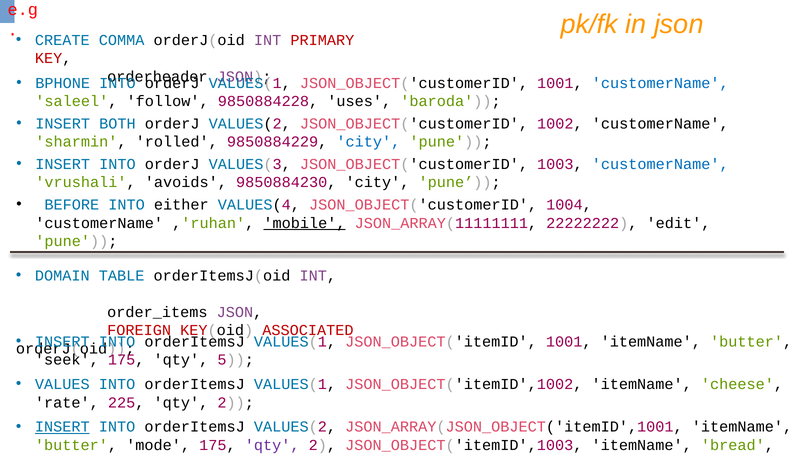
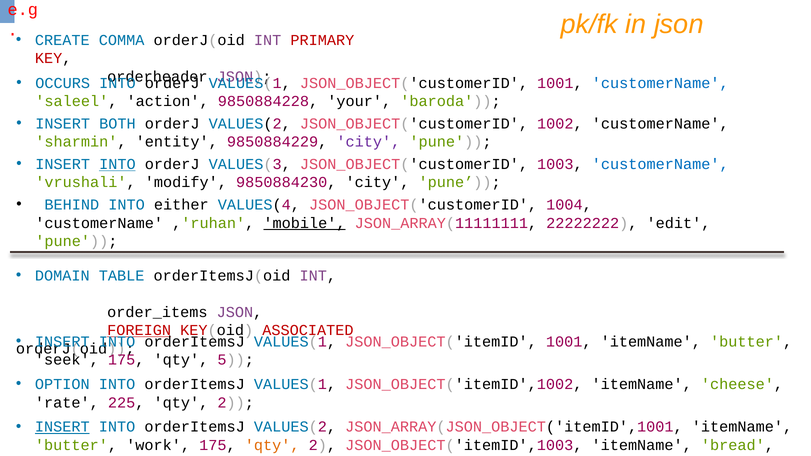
BPHONE: BPHONE -> OCCURS (63, 83)
follow: follow -> action (168, 101)
uses: uses -> your (359, 101)
rolled: rolled -> entity (177, 142)
city colour: blue -> purple (368, 142)
INTO underline: none -> present (117, 164)
avoids: avoids -> modify (186, 183)
BEFORE: BEFORE -> BEHIND (72, 205)
FOREIGN underline: none -> present (139, 330)
VALUES: VALUES -> OPTION (62, 384)
mode: mode -> work (158, 445)
qty colour: purple -> orange (272, 445)
